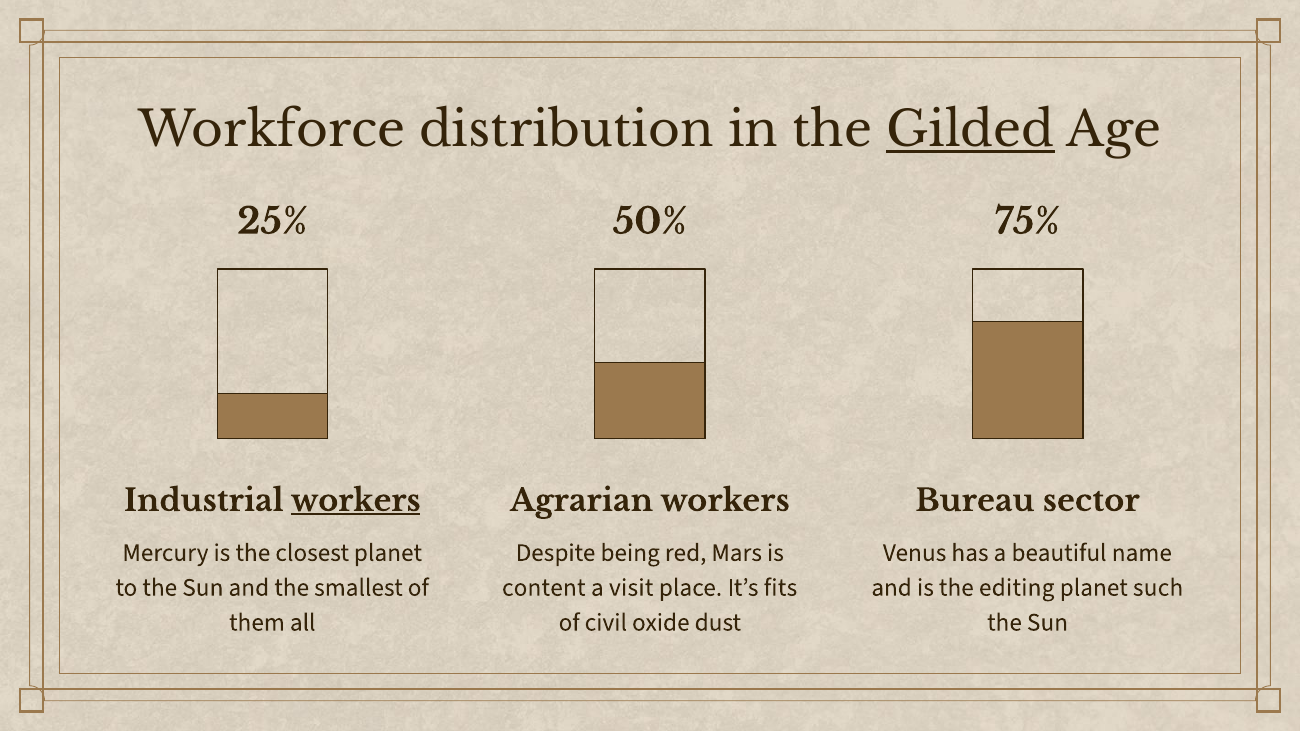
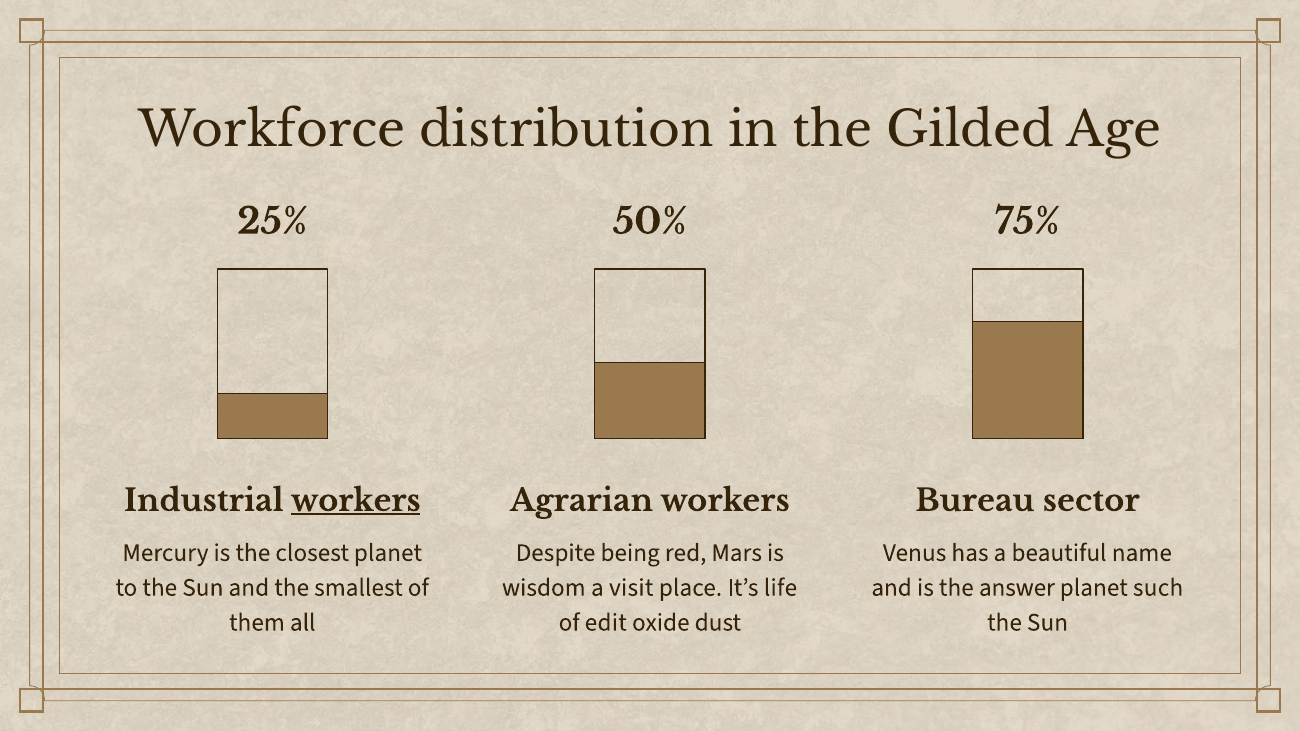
Gilded underline: present -> none (970, 131)
content: content -> wisdom (544, 588)
fits: fits -> life (780, 588)
editing: editing -> answer (1017, 588)
civil: civil -> edit (606, 622)
